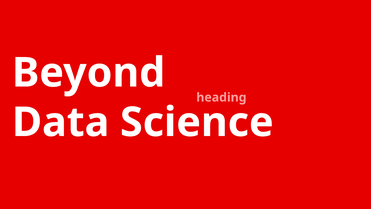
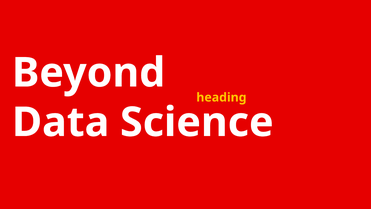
heading colour: pink -> yellow (221, 97)
